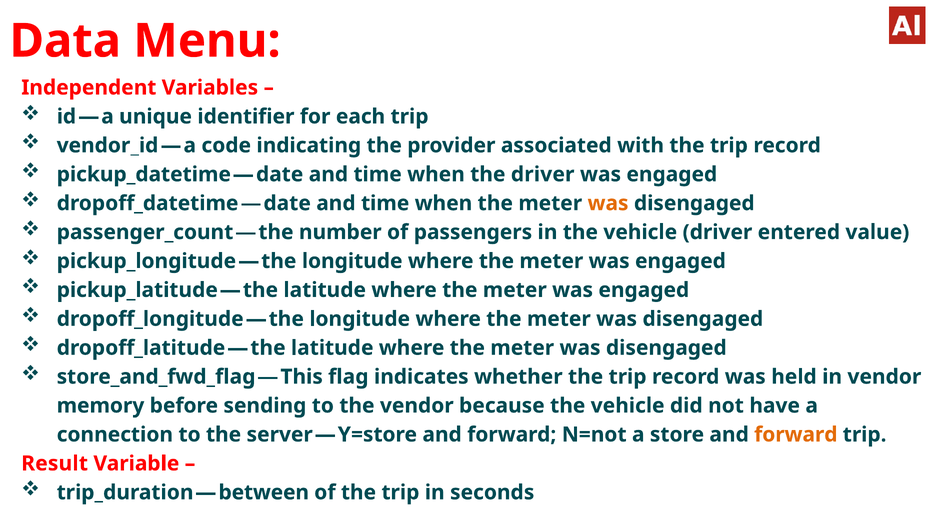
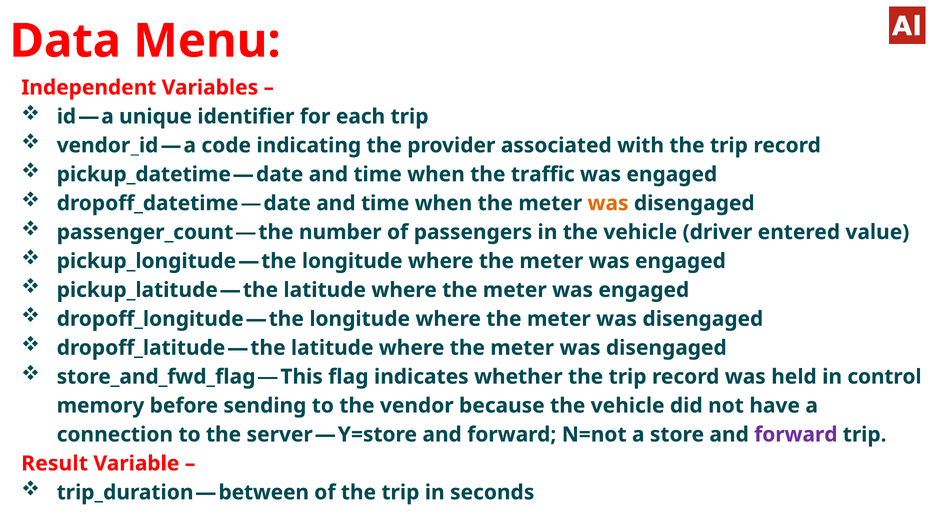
the driver: driver -> traffic (543, 175)
in vendor: vendor -> control (884, 377)
forward colour: orange -> purple (796, 435)
